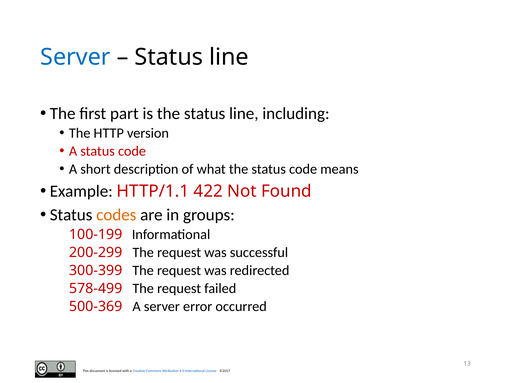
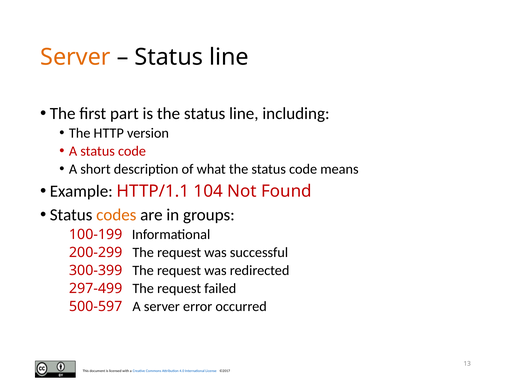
Server colour: blue -> orange (75, 57)
422: 422 -> 104 (208, 191)
578-499: 578-499 -> 297-499 (96, 289)
500-369: 500-369 -> 500-597 (96, 307)
